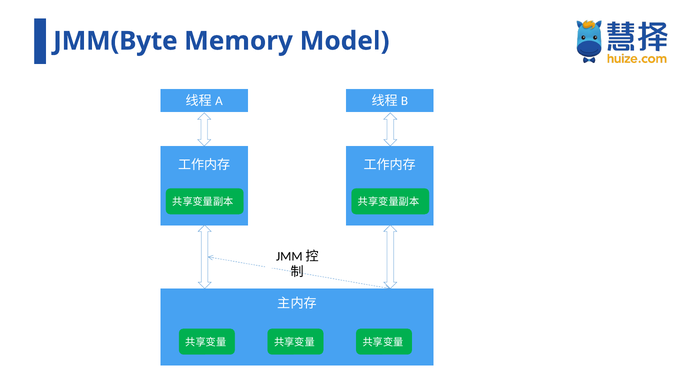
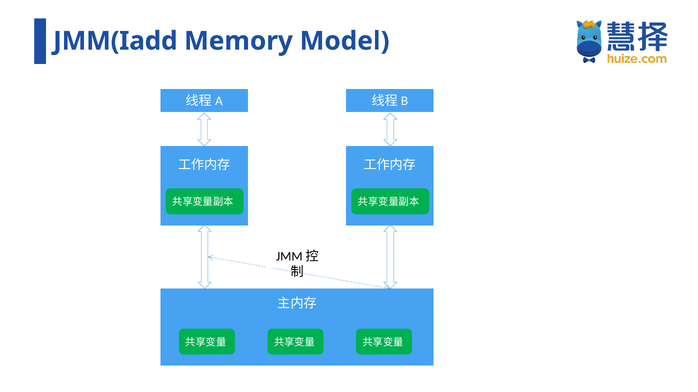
JMM(Byte: JMM(Byte -> JMM(Iadd (115, 41)
